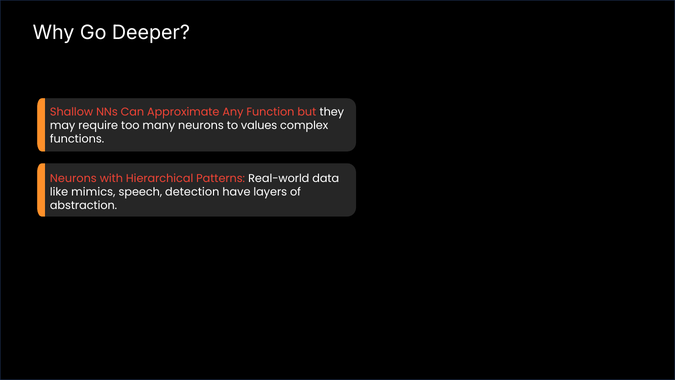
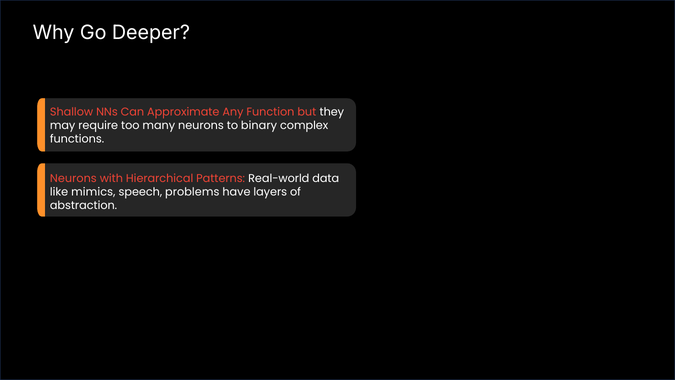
values: values -> binary (259, 125)
detection: detection -> problems (192, 192)
